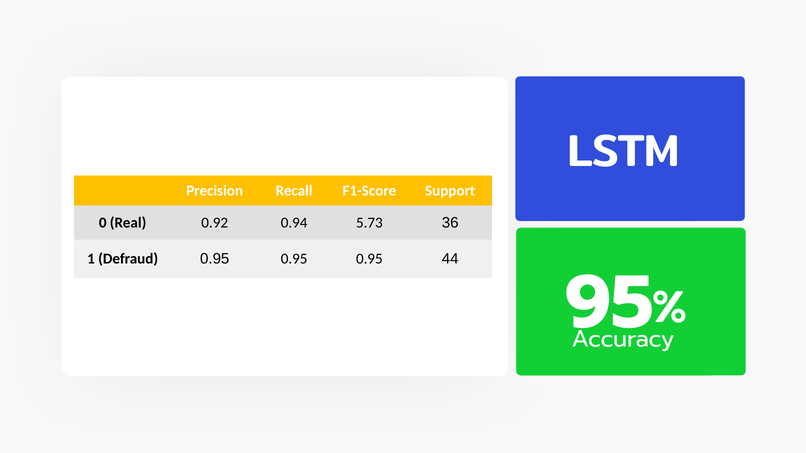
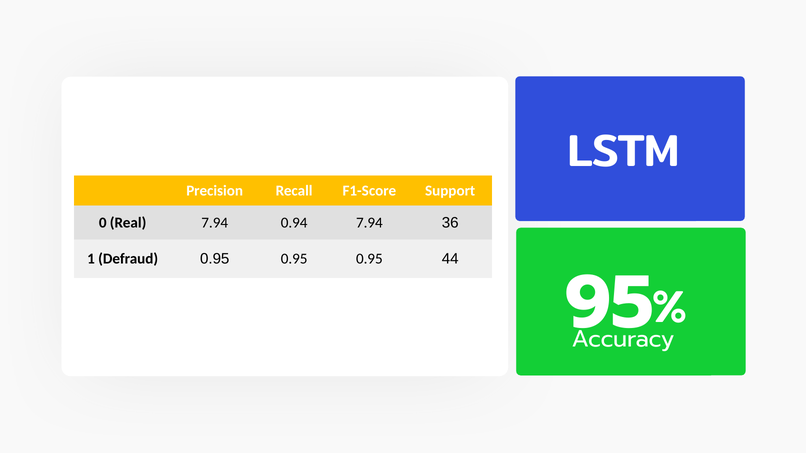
Real 0.92: 0.92 -> 7.94 (215, 223)
0.94 5.73: 5.73 -> 7.94 (369, 223)
